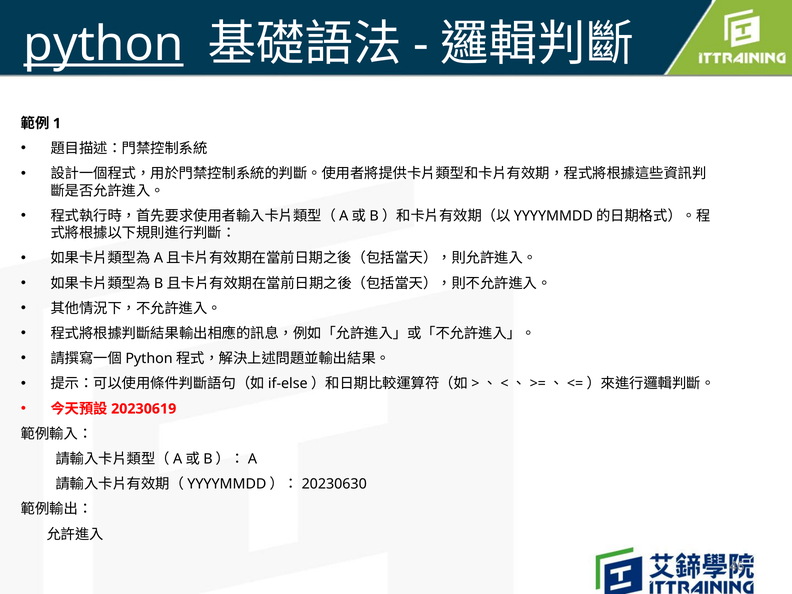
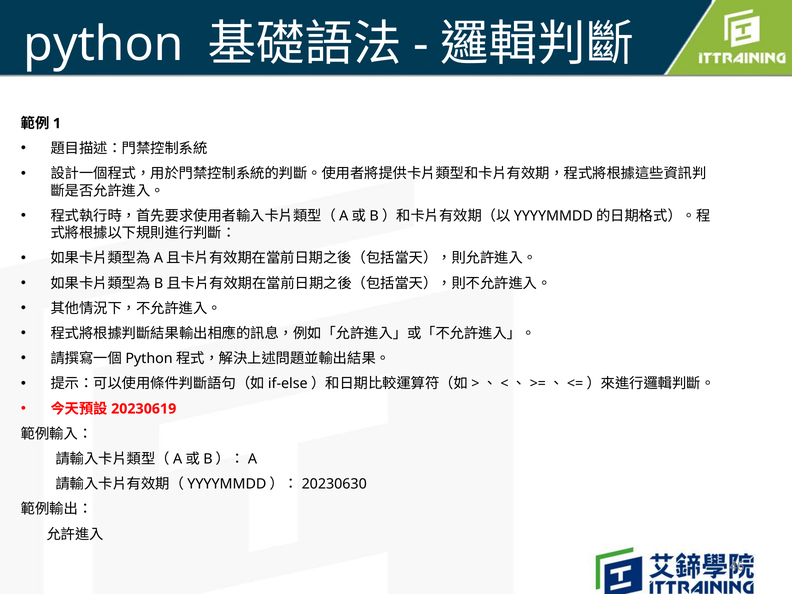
python underline: present -> none (104, 44)
